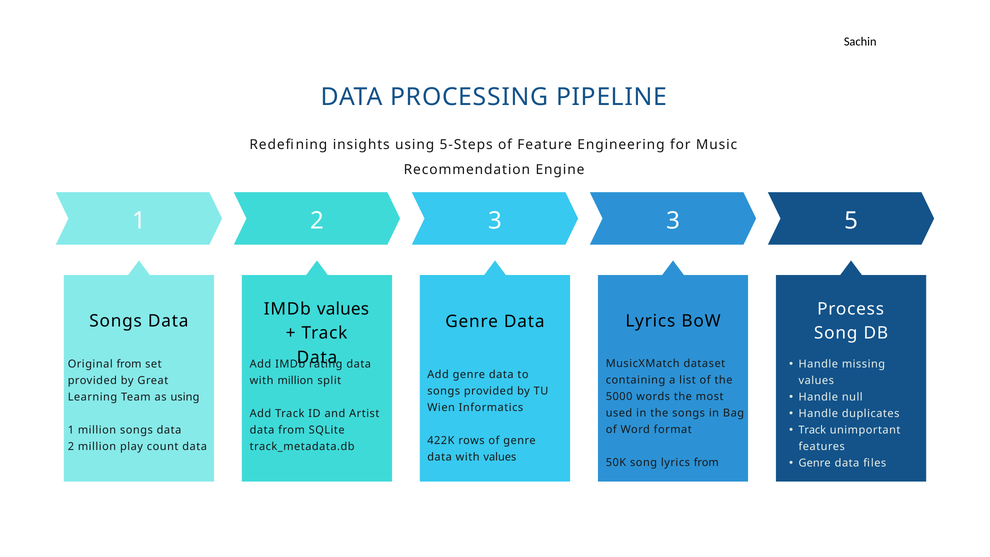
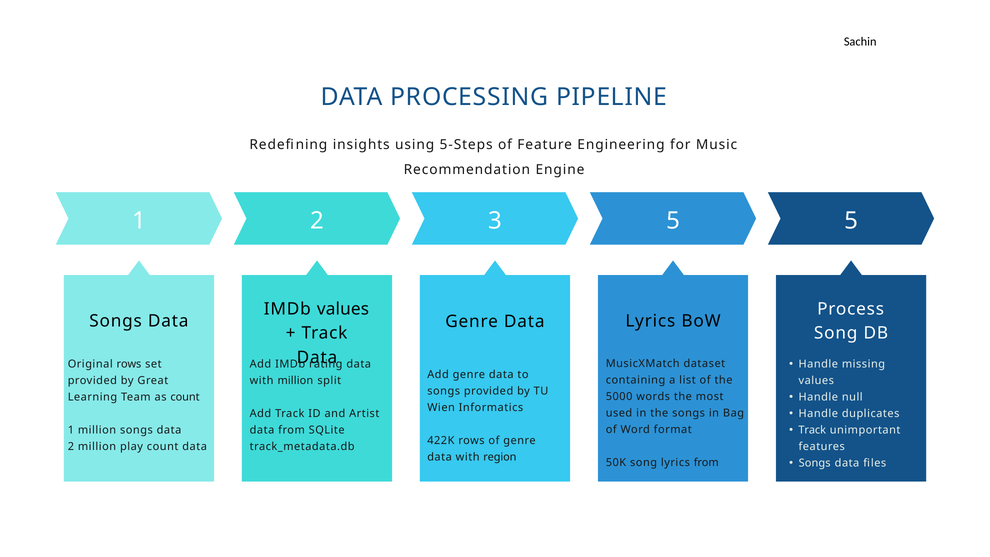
2 3: 3 -> 5 (673, 221)
Original from: from -> rows (129, 364)
as using: using -> count (185, 397)
with values: values -> region (500, 457)
Genre: Genre -> Songs (815, 463)
